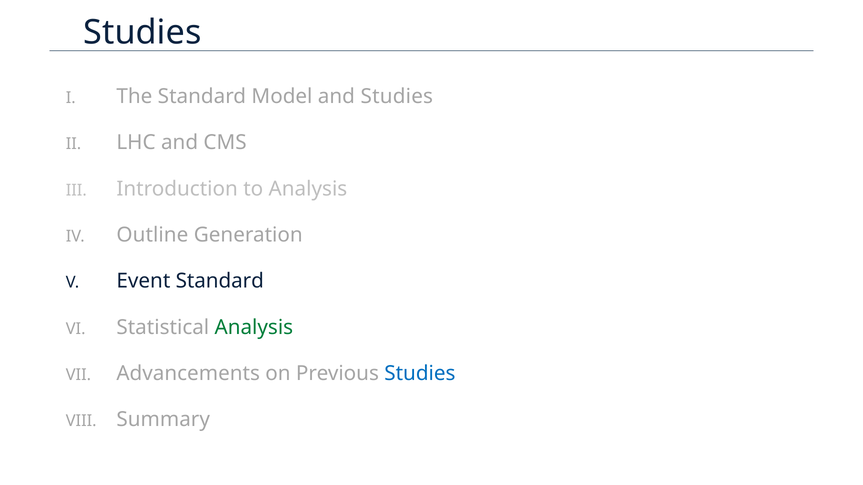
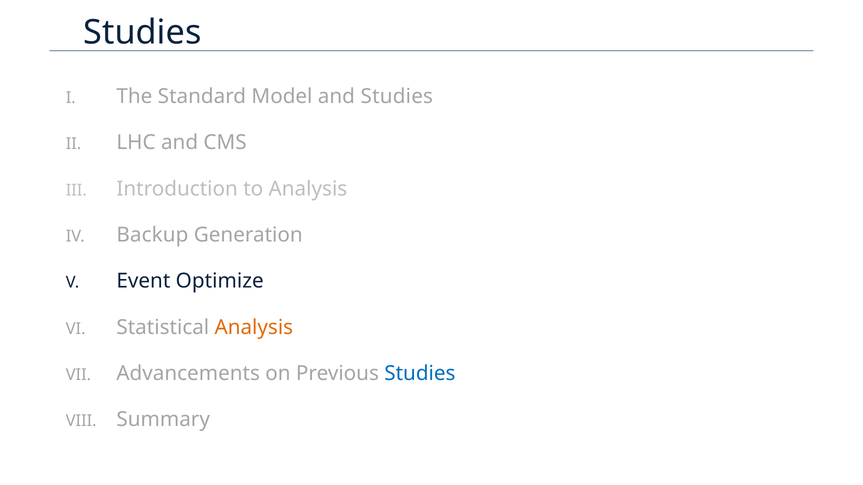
Outline: Outline -> Backup (152, 235)
Event Standard: Standard -> Optimize (220, 281)
Analysis colour: green -> orange (254, 327)
